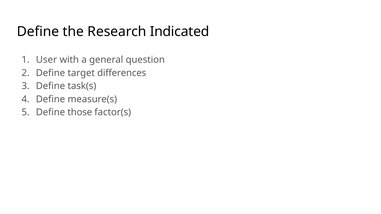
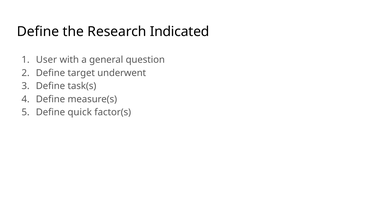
differences: differences -> underwent (122, 73)
those: those -> quick (80, 112)
